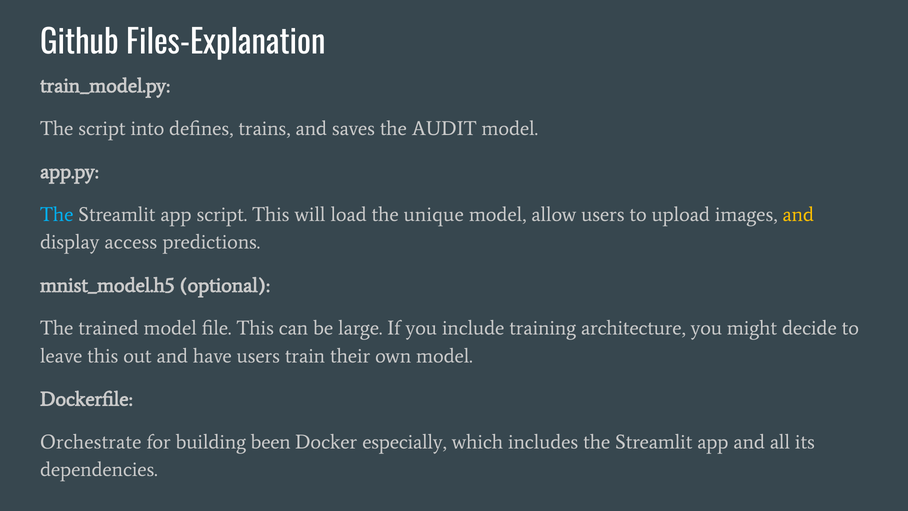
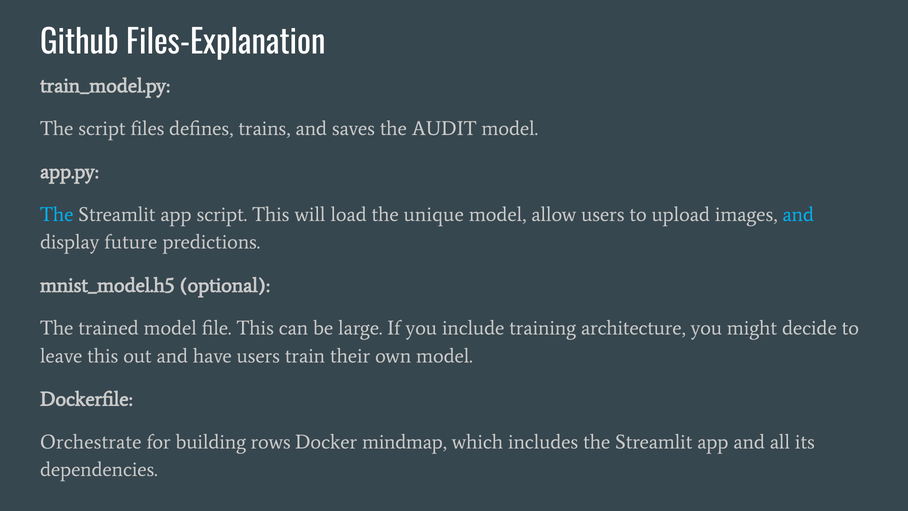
into: into -> files (147, 129)
and colour: yellow -> light blue (798, 214)
access: access -> future (131, 242)
been: been -> rows (271, 442)
especially: especially -> mindmap (405, 442)
